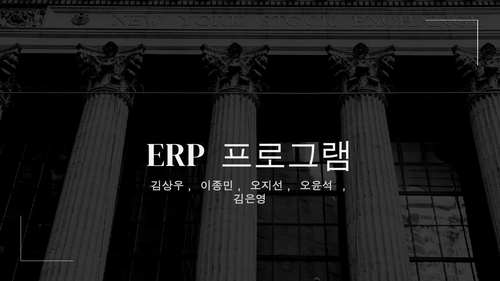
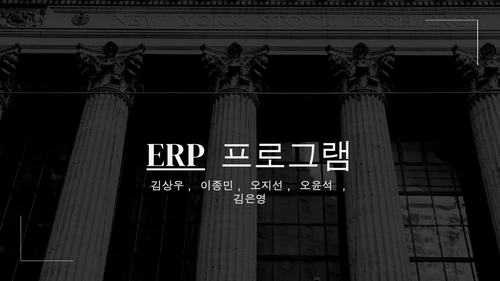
ERP underline: none -> present (176, 155)
